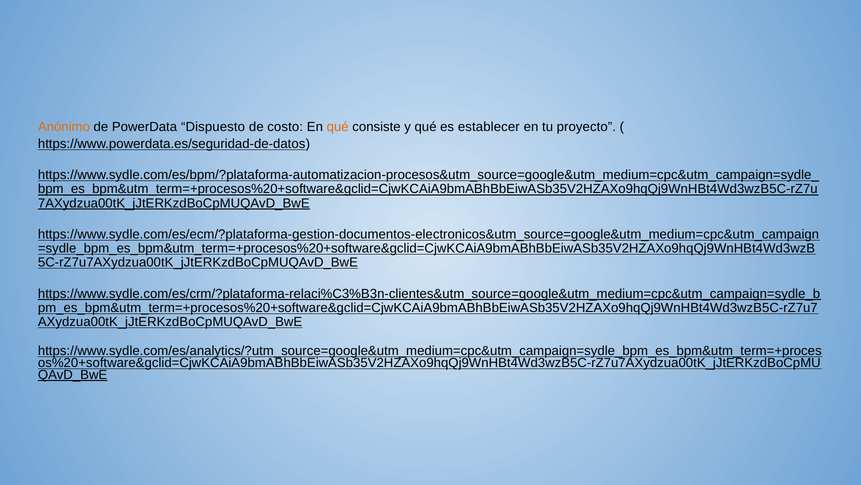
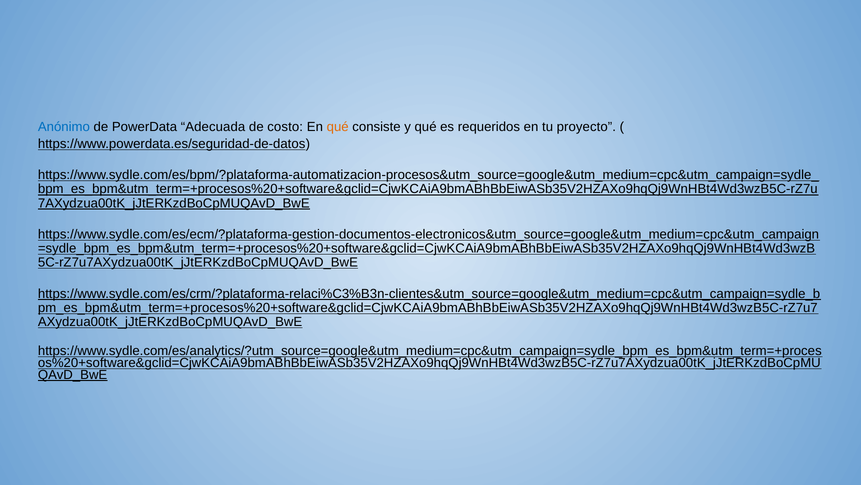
Anónimo colour: orange -> blue (64, 127)
Dispuesto: Dispuesto -> Adecuada (213, 127)
establecer: establecer -> requeridos (489, 127)
